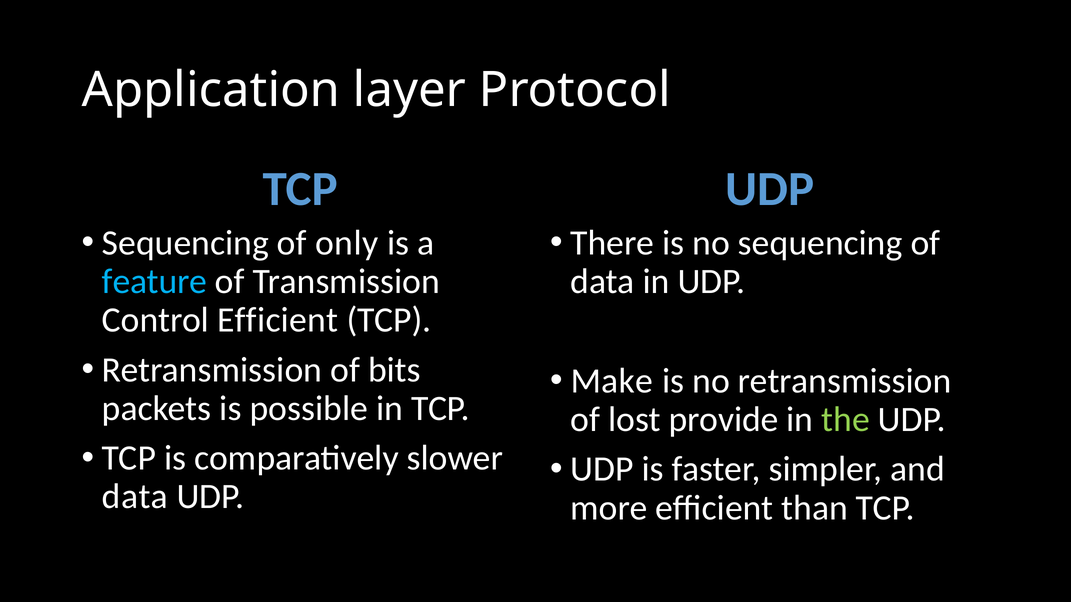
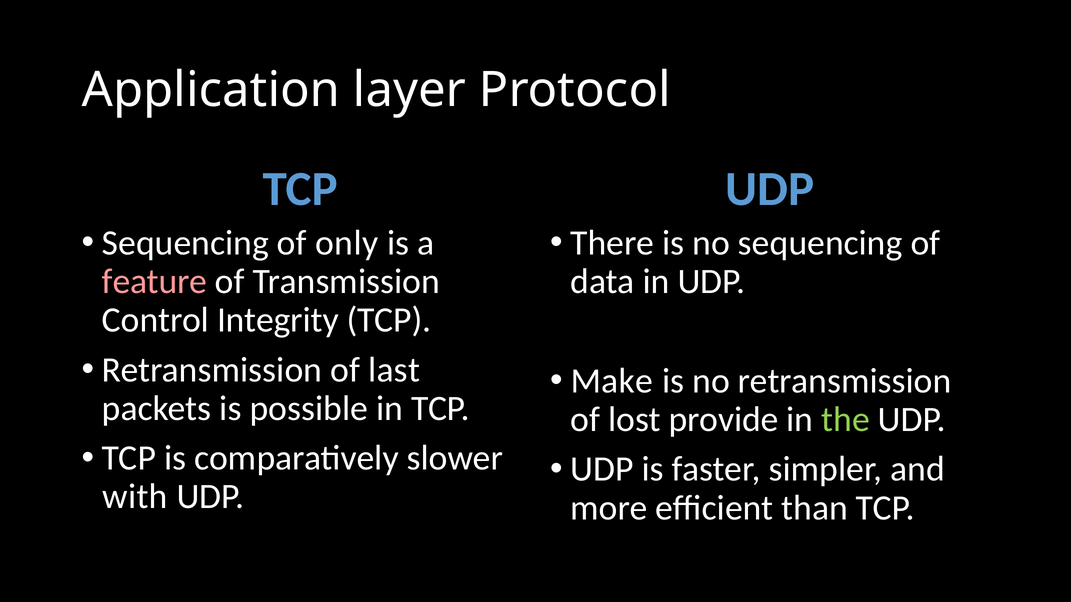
feature colour: light blue -> pink (154, 282)
Control Efficient: Efficient -> Integrity (278, 320)
bits: bits -> last (394, 370)
data: data -> with (135, 497)
